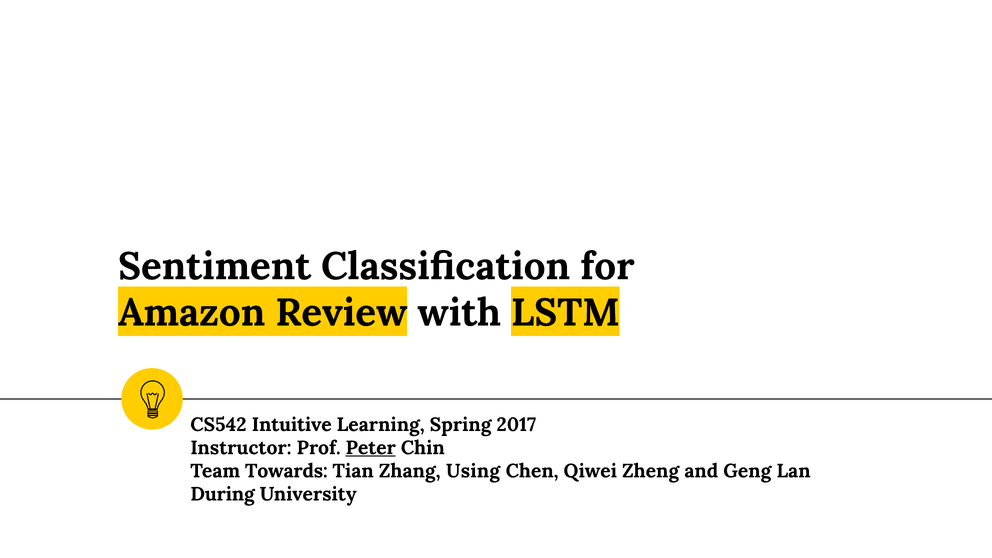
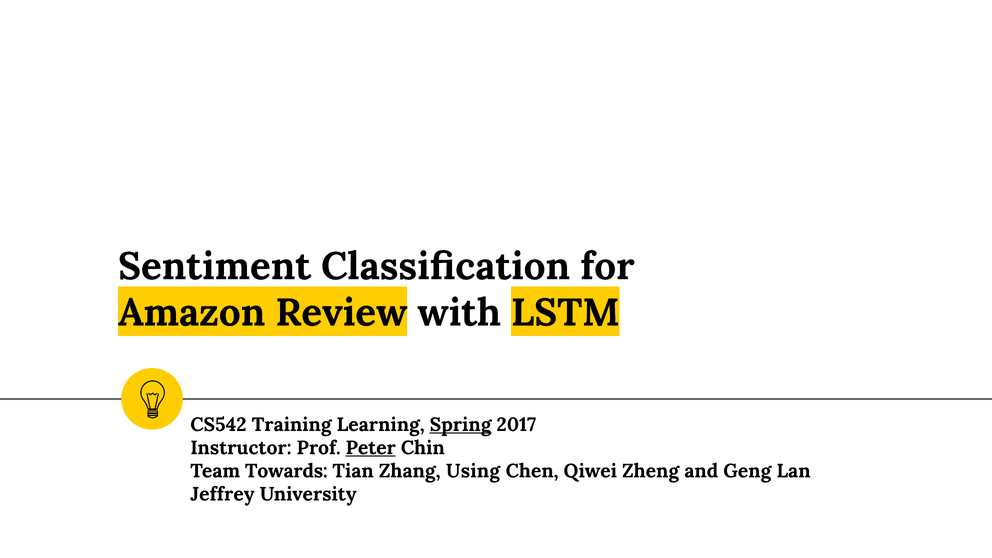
Intuitive: Intuitive -> Training (292, 425)
Spring underline: none -> present (461, 425)
During: During -> Jeffrey (222, 494)
